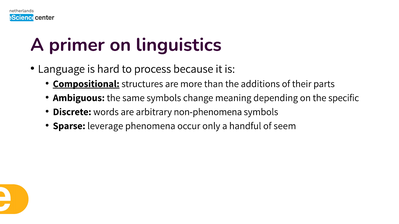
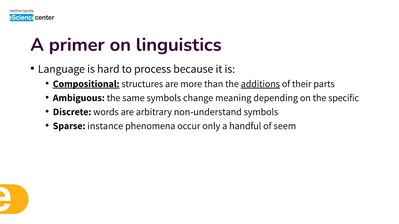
additions underline: none -> present (260, 84)
non-phenomena: non-phenomena -> non-understand (208, 112)
leverage: leverage -> instance (105, 126)
